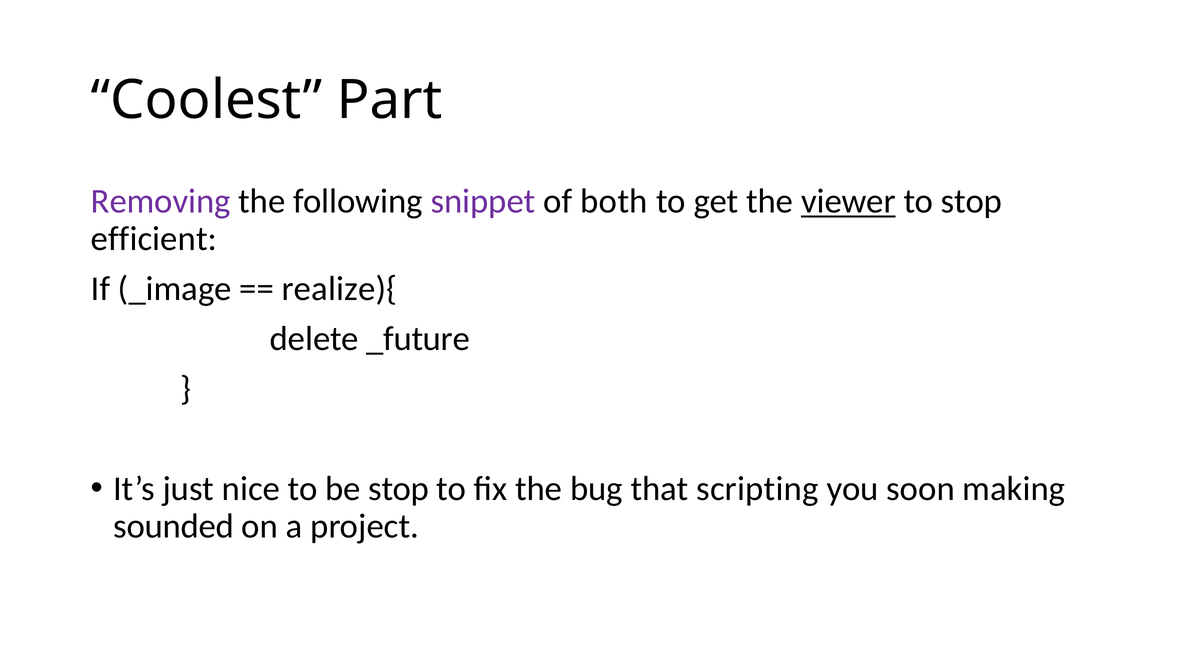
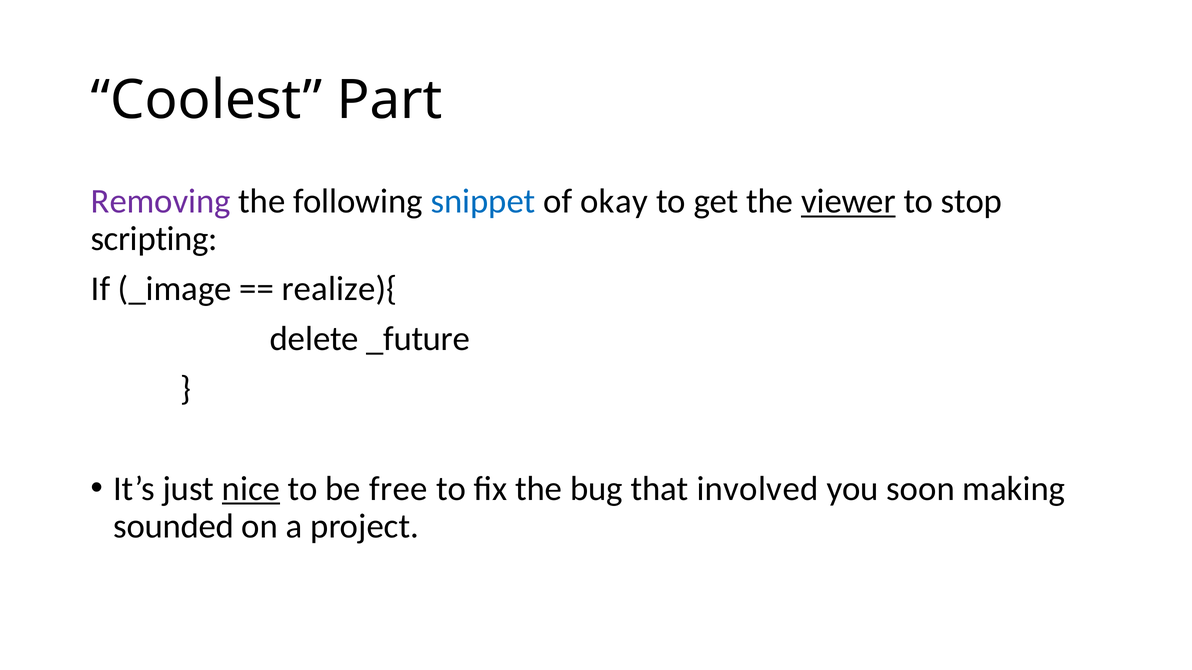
snippet colour: purple -> blue (483, 202)
both: both -> okay (614, 202)
efficient: efficient -> scripting (154, 239)
nice underline: none -> present (251, 489)
be stop: stop -> free (398, 489)
scripting: scripting -> involved (757, 489)
